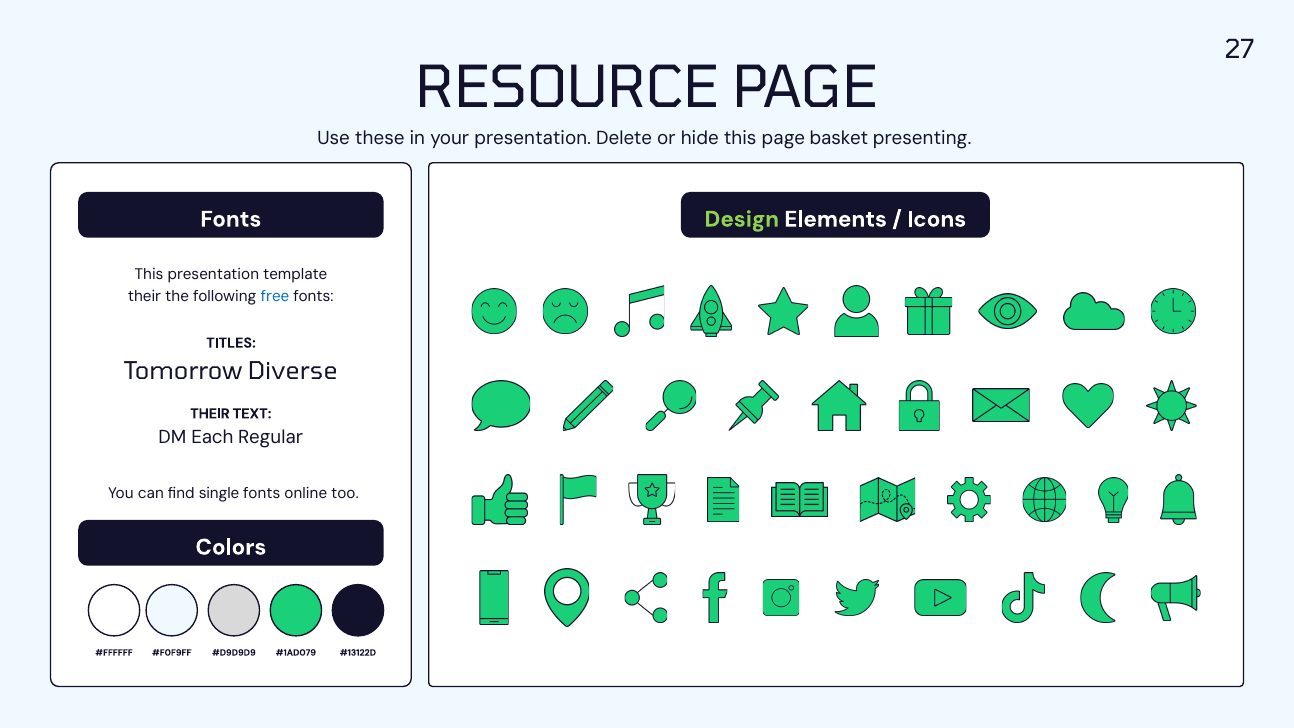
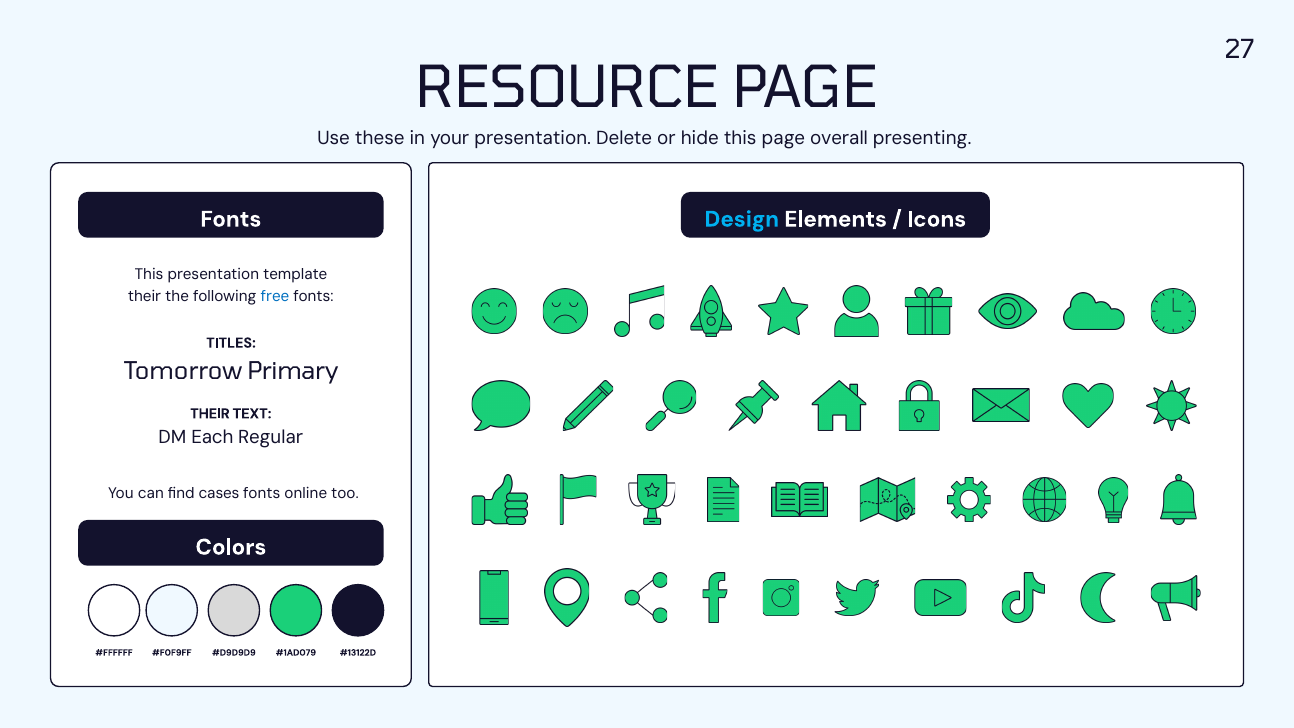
basket: basket -> overall (839, 138)
Design colour: light green -> light blue (742, 219)
Diverse: Diverse -> Primary (293, 371)
single: single -> cases (219, 493)
